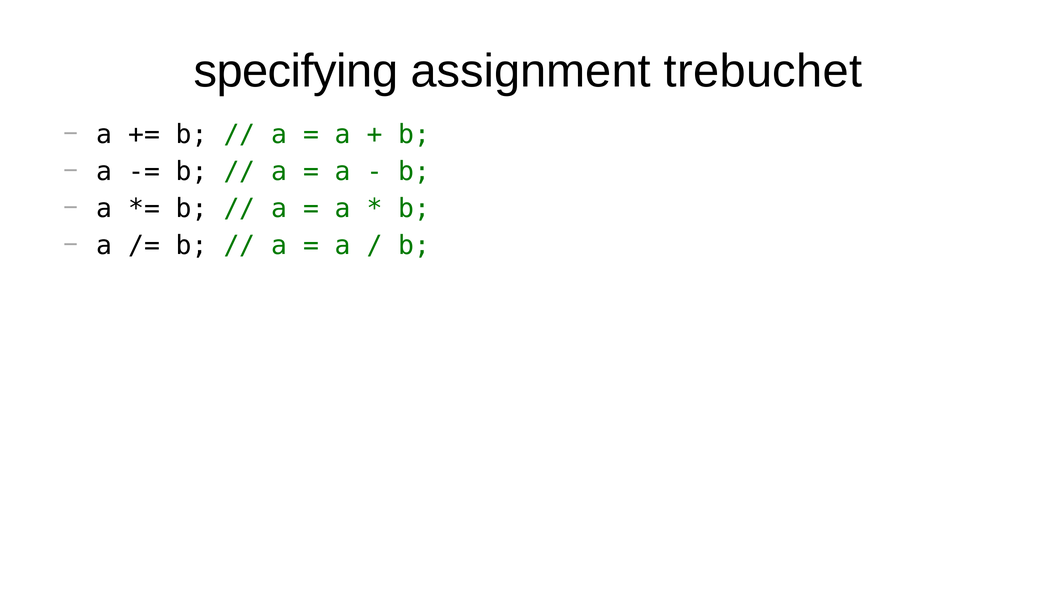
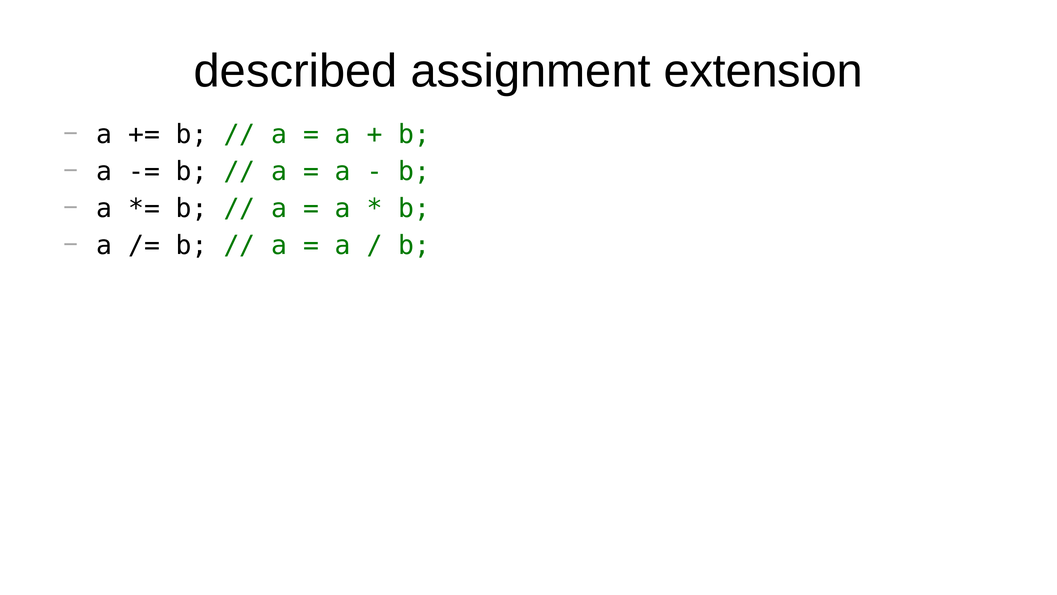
specifying: specifying -> described (296, 71)
trebuchet: trebuchet -> extension (763, 71)
